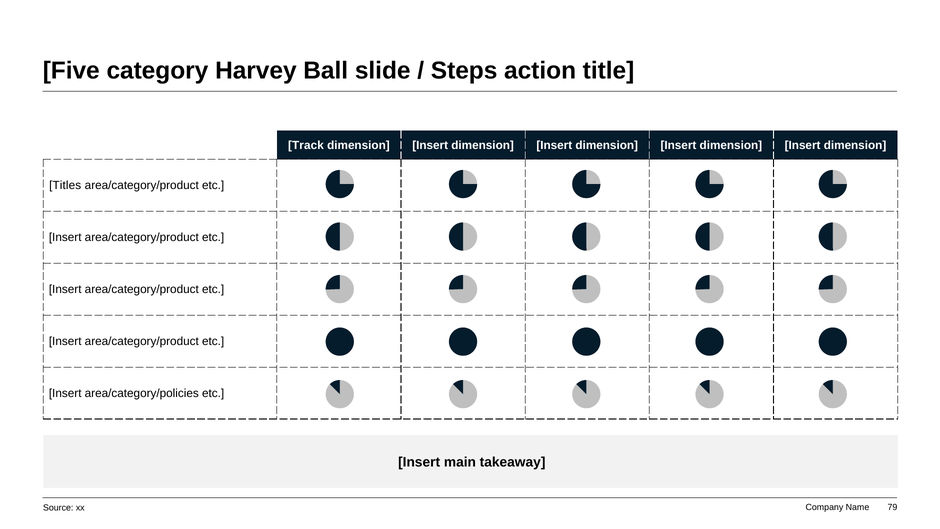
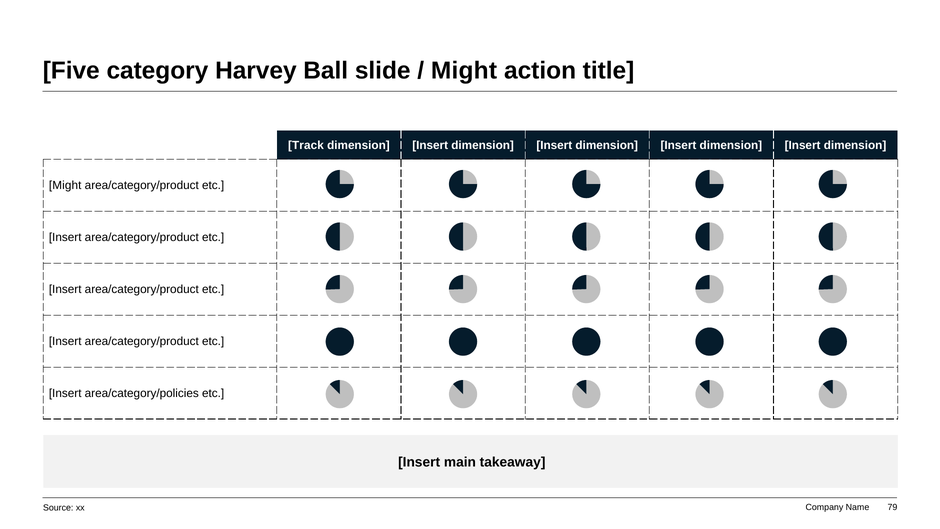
Steps: Steps -> Might (464, 71)
Titles: Titles -> Might (65, 186)
